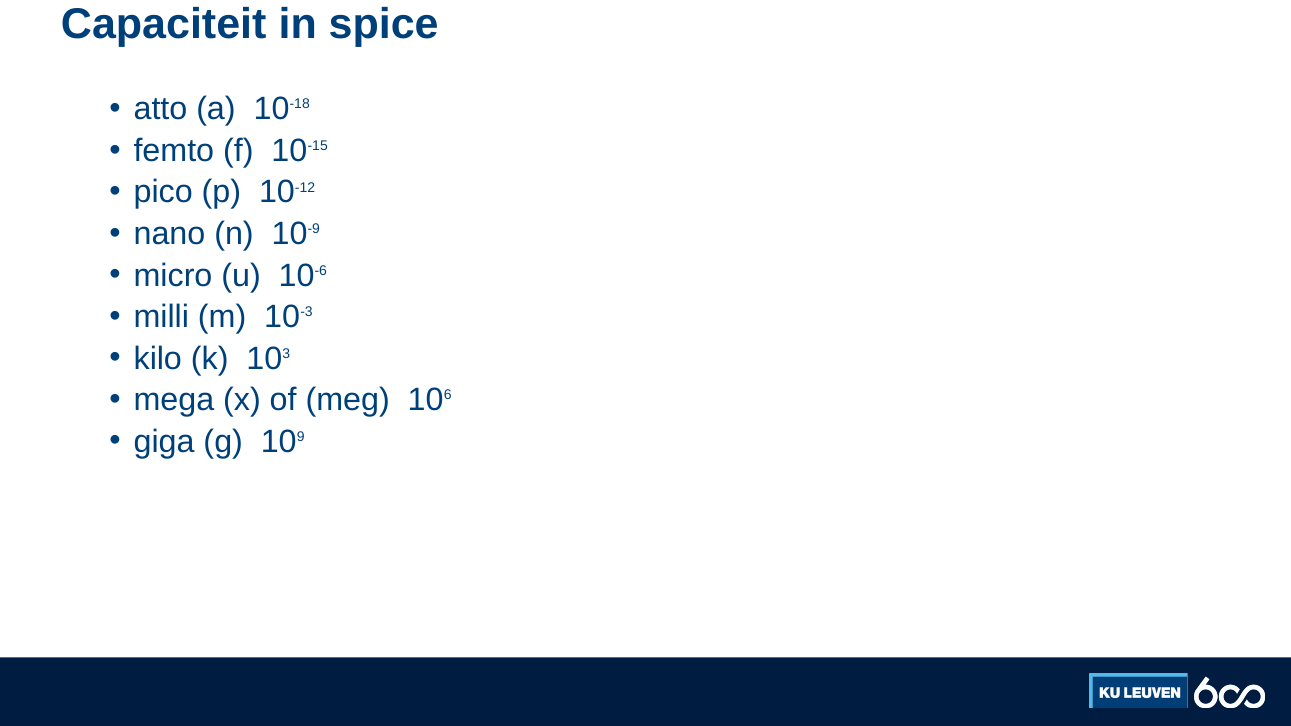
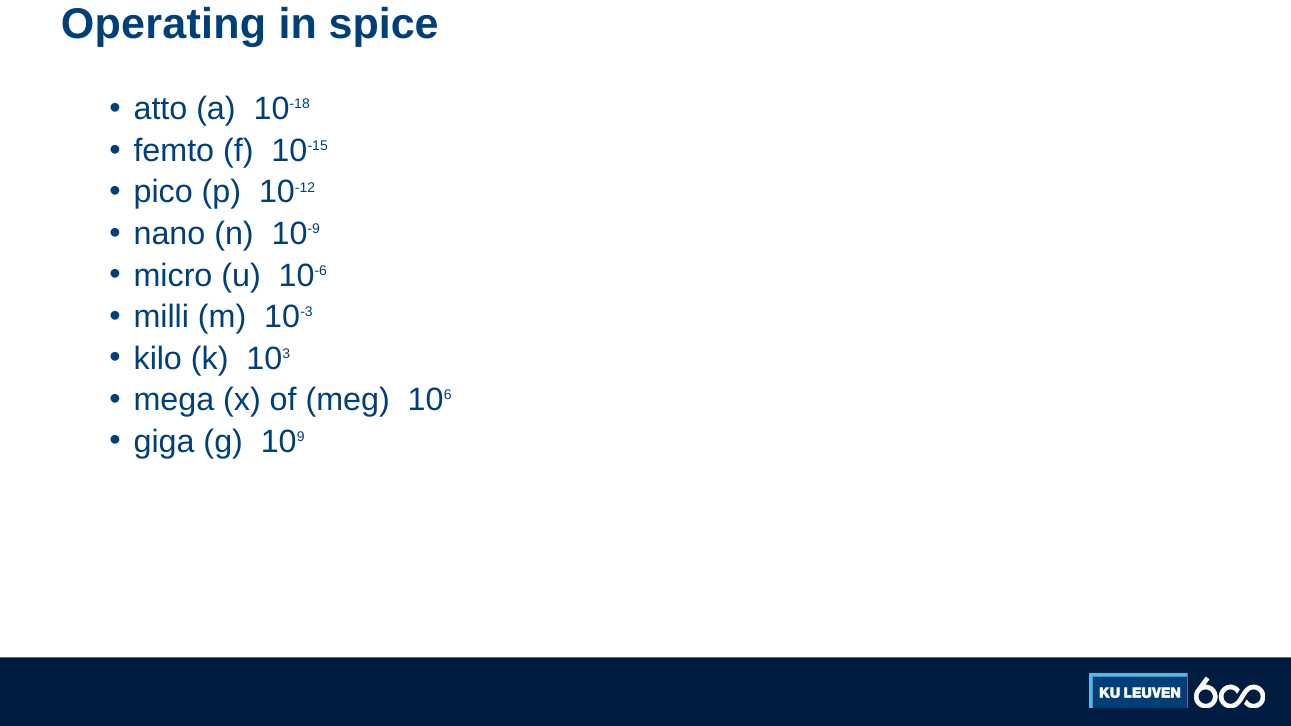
Capaciteit: Capaciteit -> Operating (164, 25)
